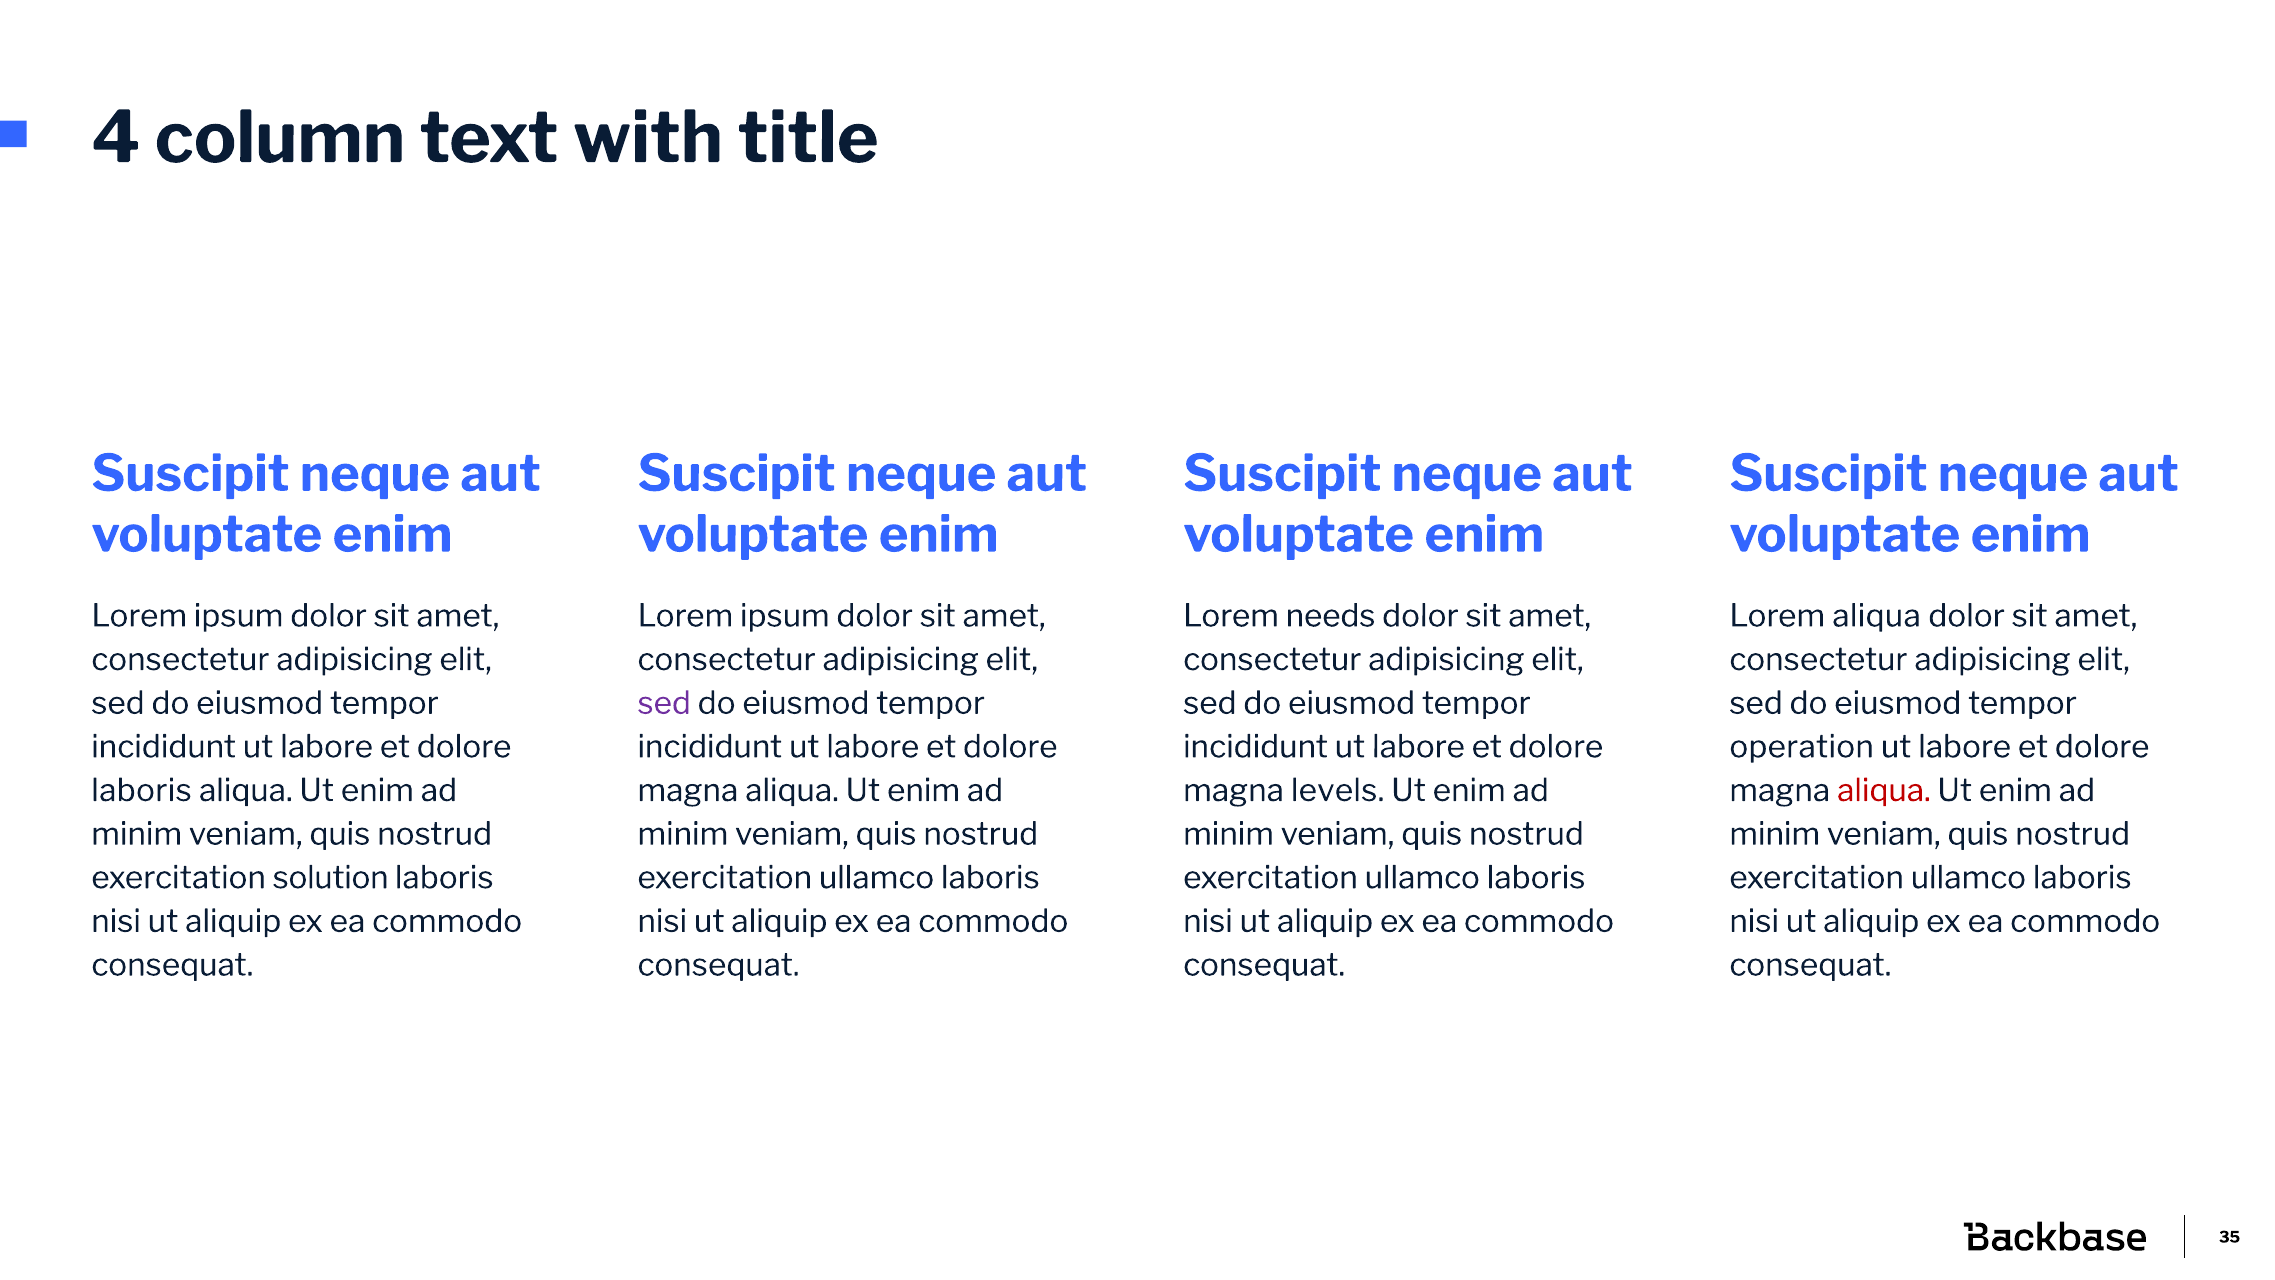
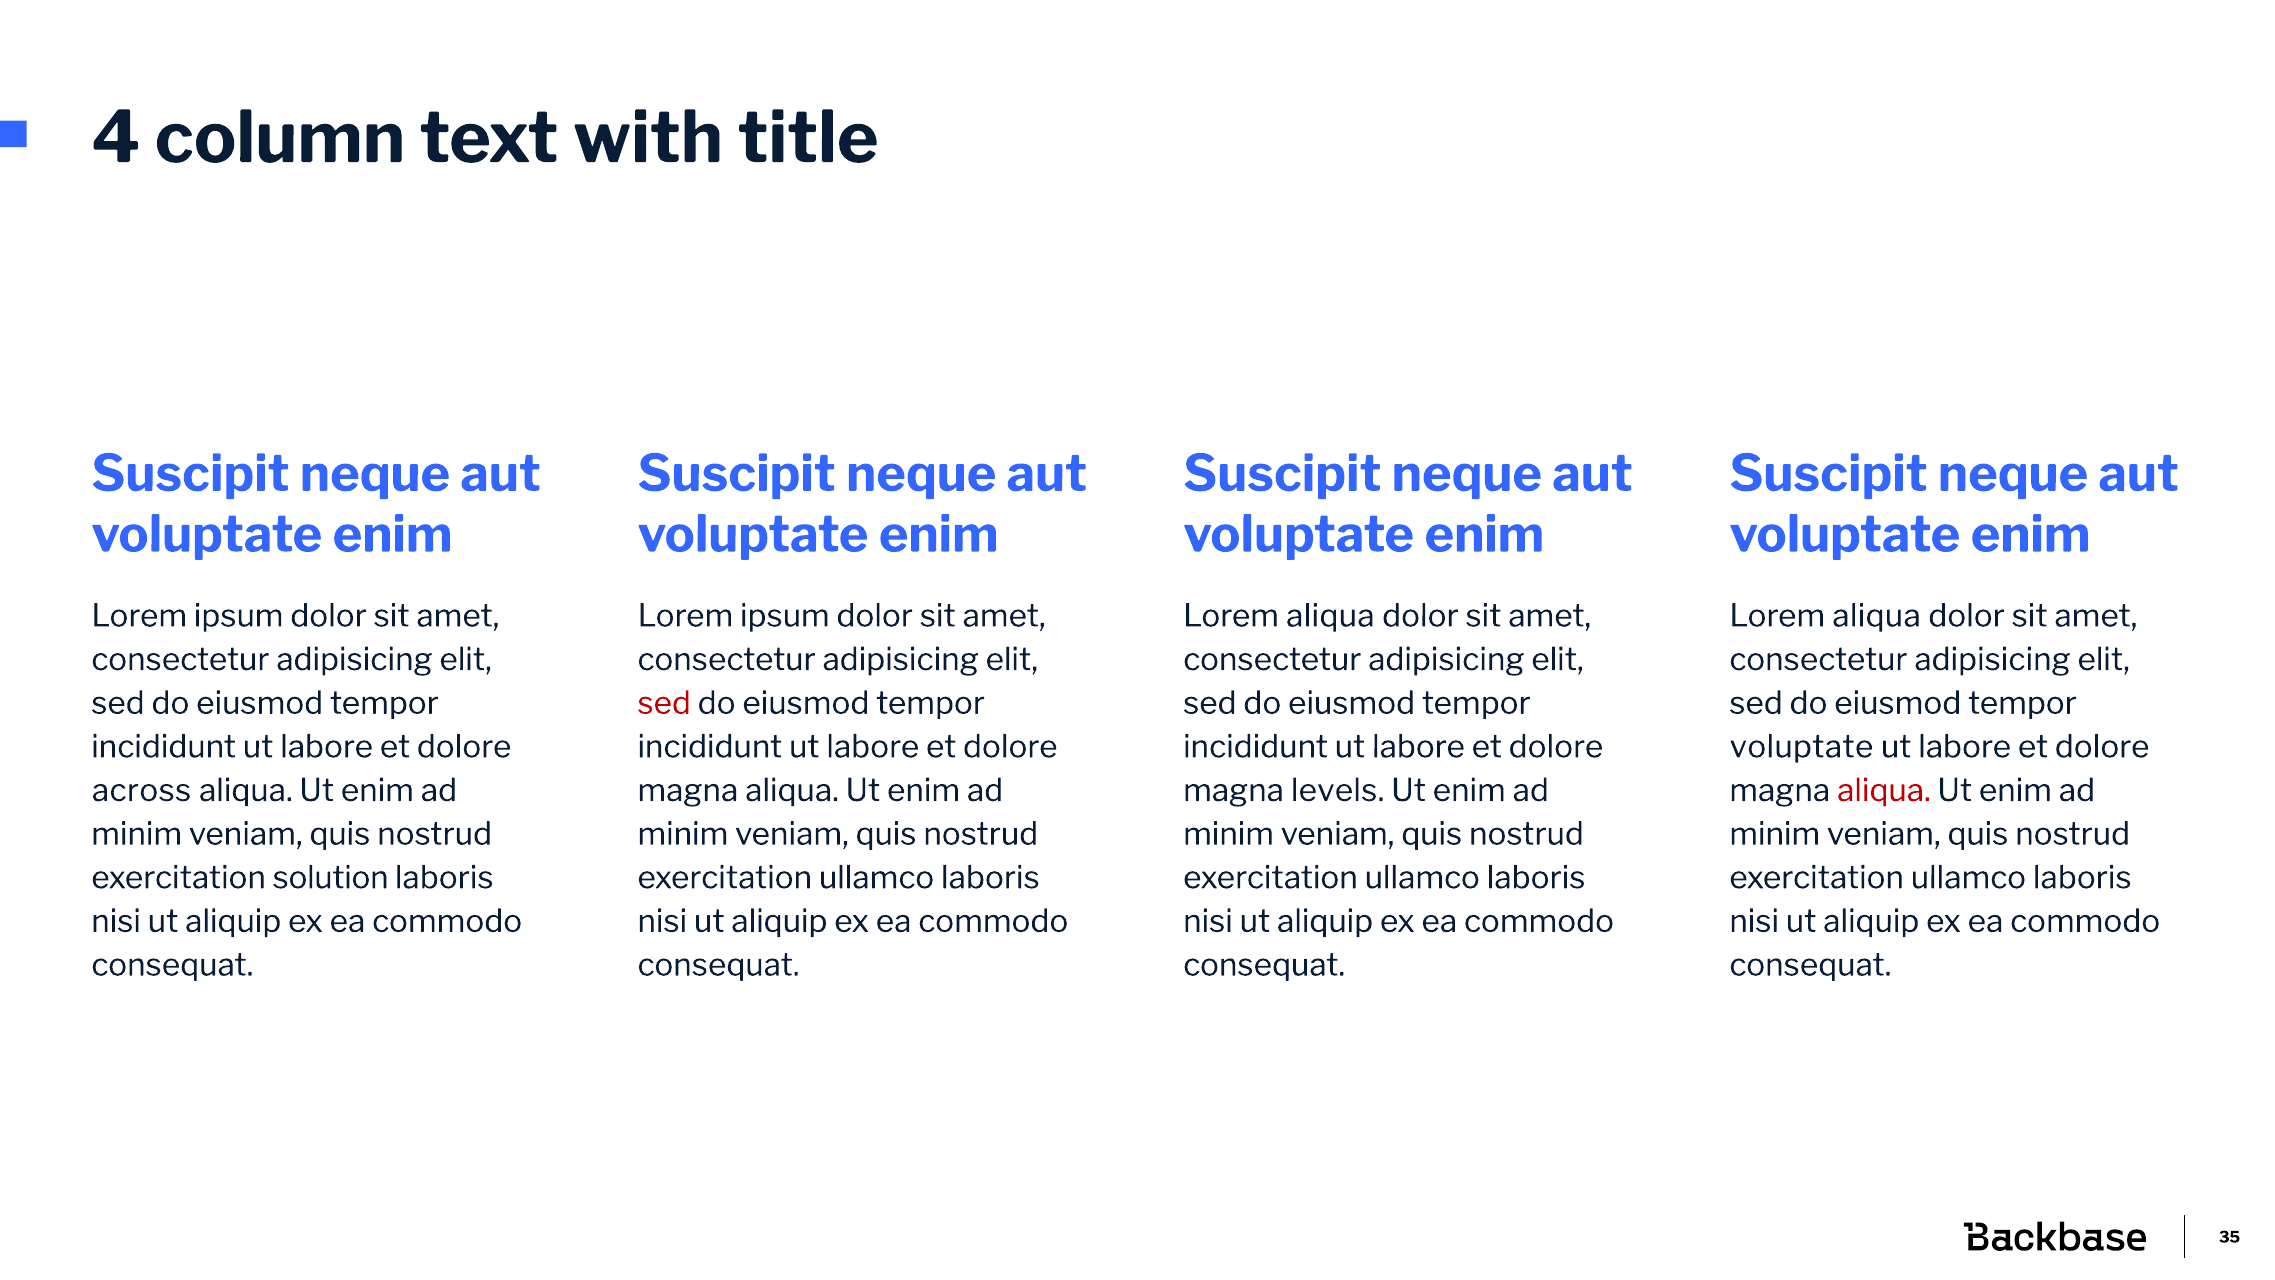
needs: needs -> aliqua (1330, 616)
sed colour: purple -> red (664, 703)
operation: operation -> voluptate (1802, 747)
laboris: laboris -> across (142, 790)
